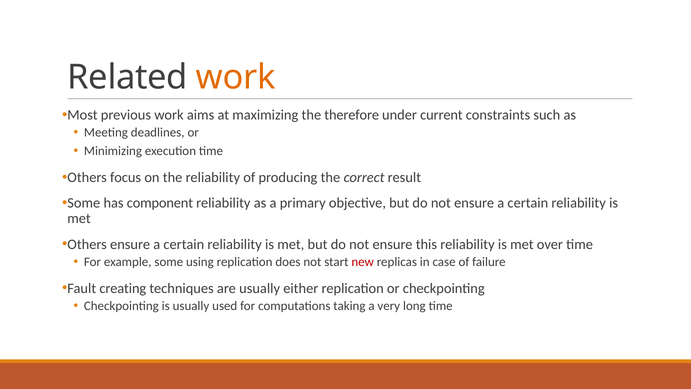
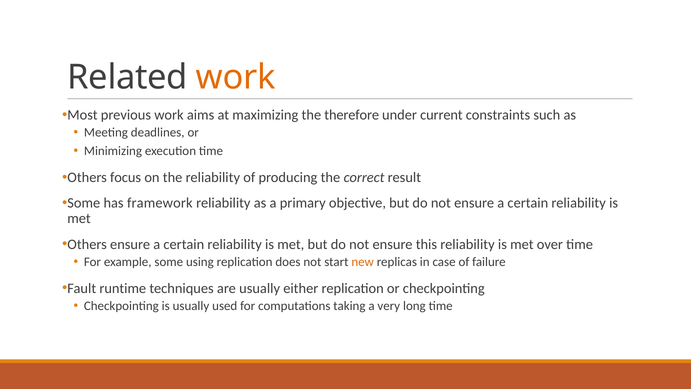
component: component -> framework (160, 203)
new colour: red -> orange (363, 262)
creating: creating -> runtime (123, 288)
